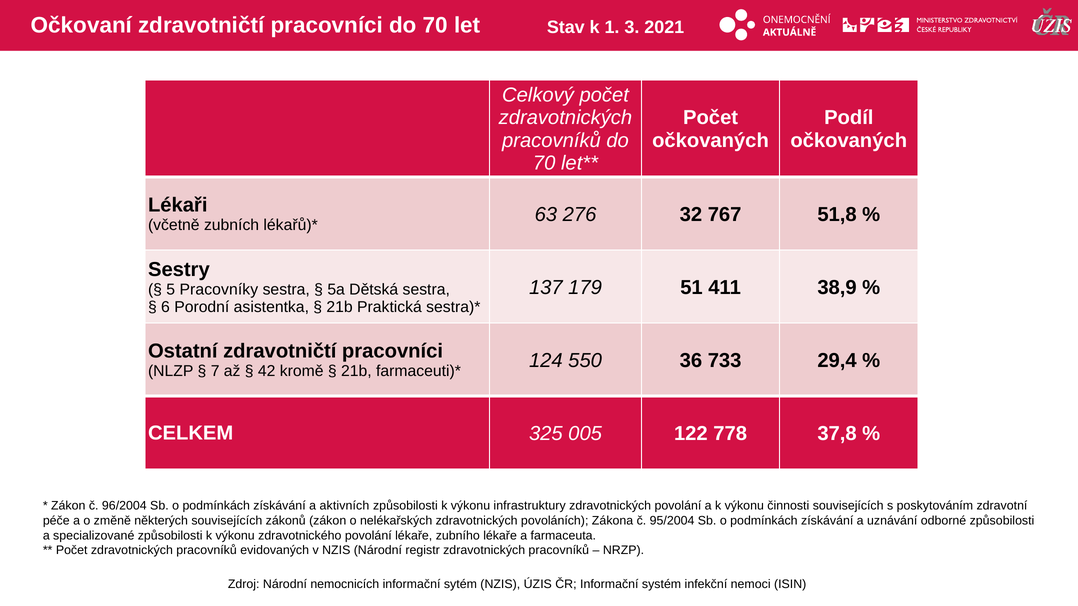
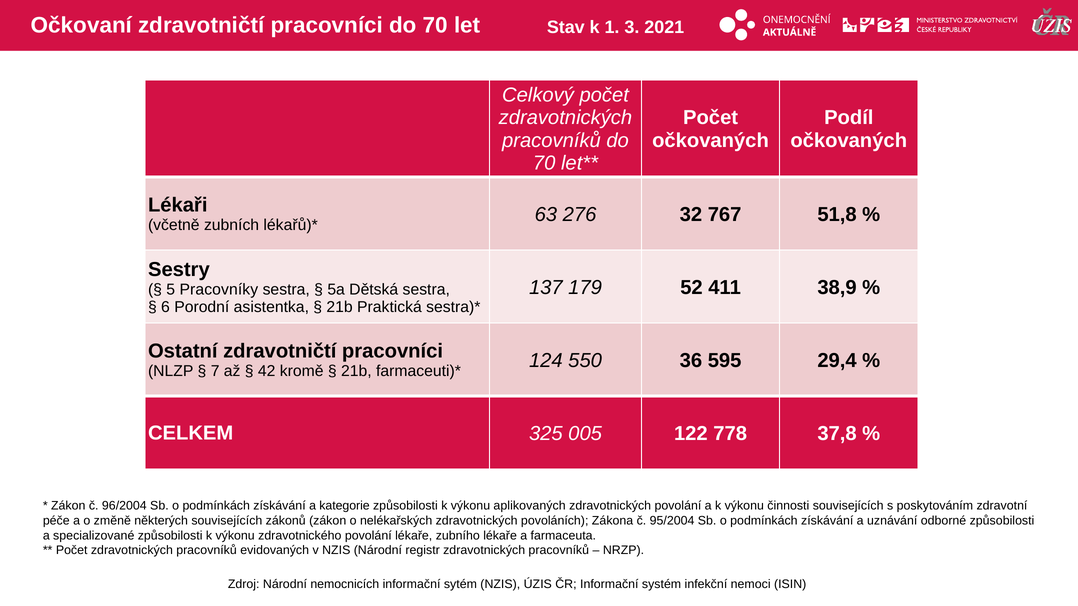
51: 51 -> 52 (692, 288)
733: 733 -> 595 (725, 361)
aktivních: aktivních -> kategorie (345, 506)
infrastruktury: infrastruktury -> aplikovaných (530, 506)
